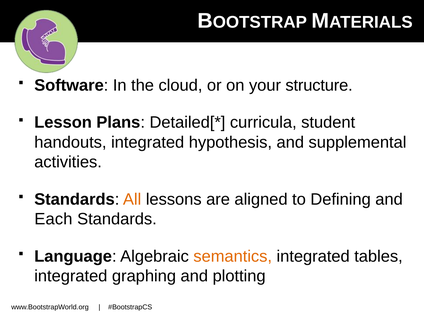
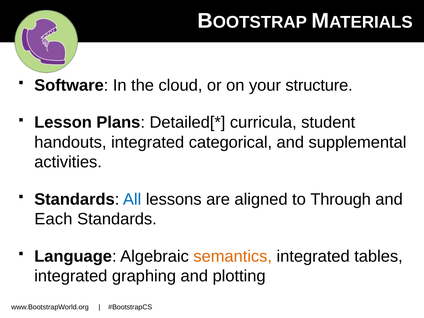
hypothesis: hypothesis -> categorical (230, 142)
All colour: orange -> blue (132, 199)
Defining: Defining -> Through (341, 199)
